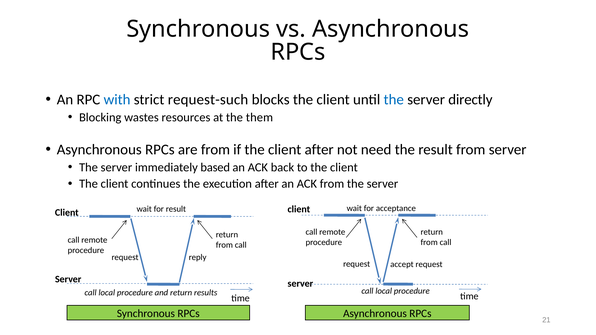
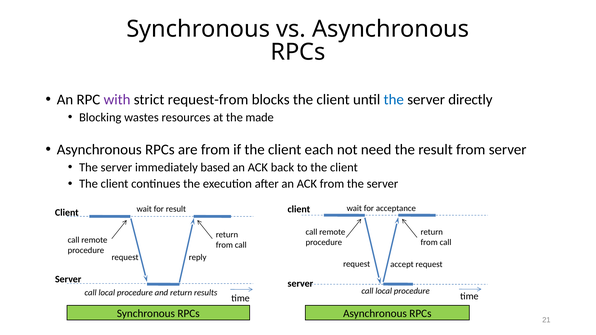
with colour: blue -> purple (117, 100)
request-such: request-such -> request-from (208, 100)
them: them -> made (260, 117)
client after: after -> each (319, 150)
